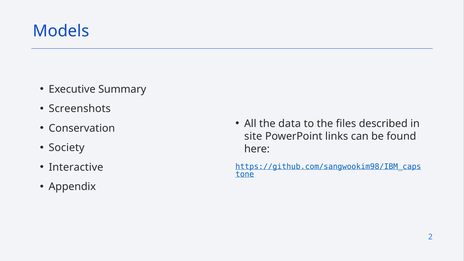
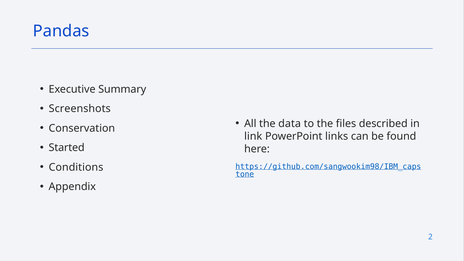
Models: Models -> Pandas (61, 31)
site: site -> link (253, 136)
Society: Society -> Started (67, 148)
Interactive: Interactive -> Conditions (76, 167)
